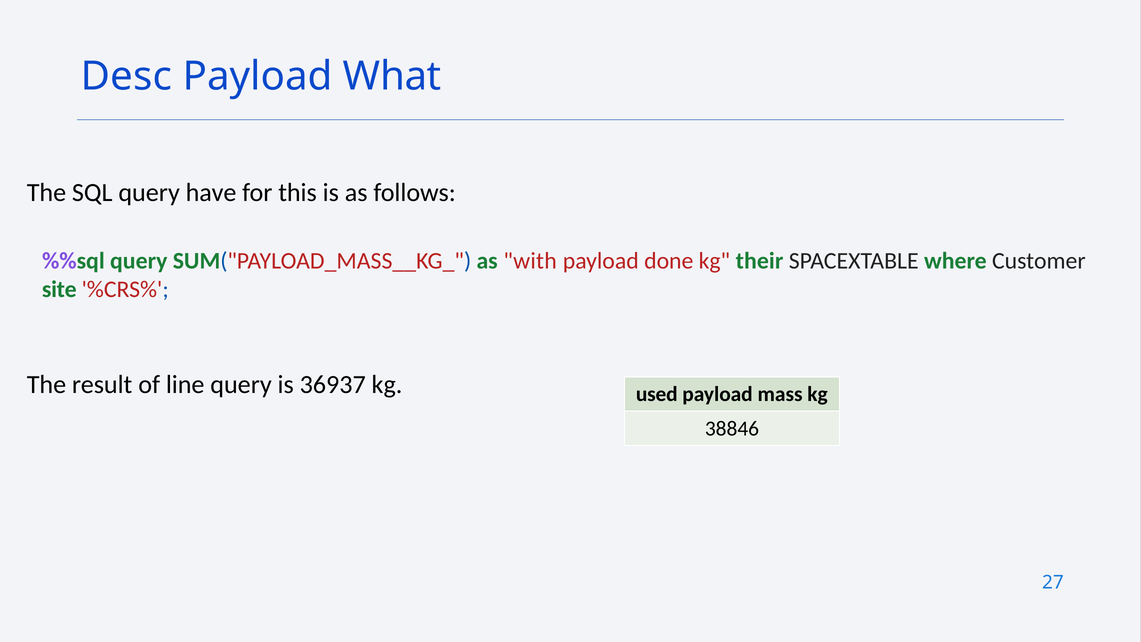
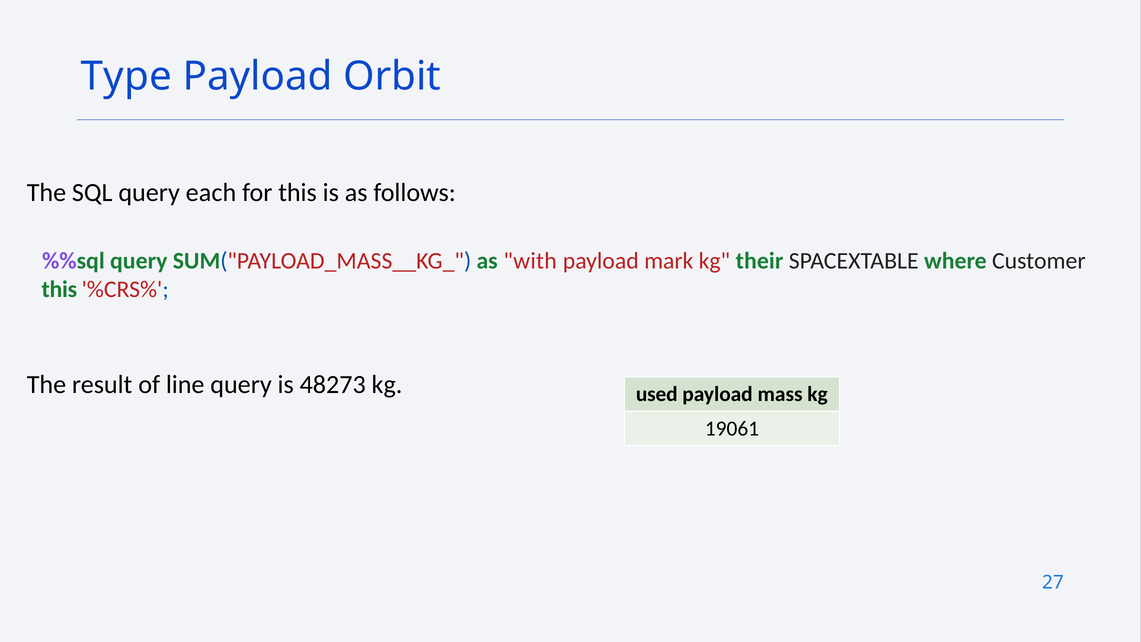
Desc: Desc -> Type (126, 76)
What: What -> Orbit (392, 76)
have: have -> each (211, 193)
done: done -> mark (669, 261)
site: site -> this (59, 289)
36937: 36937 -> 48273 (333, 385)
38846: 38846 -> 19061 (732, 429)
